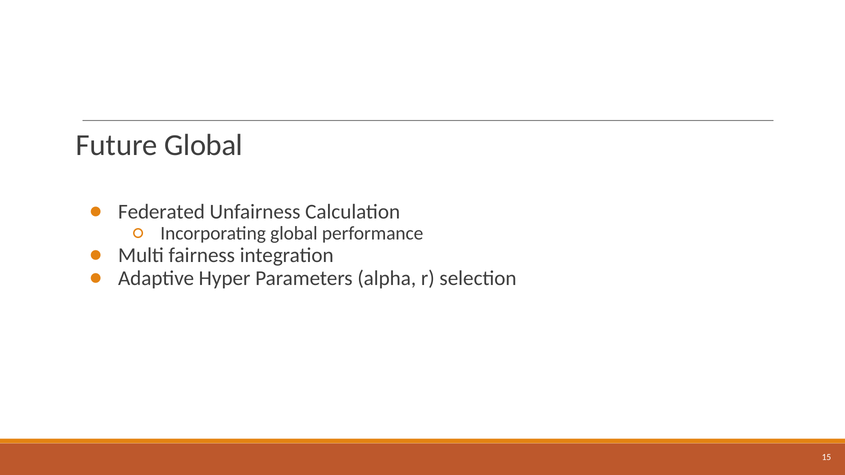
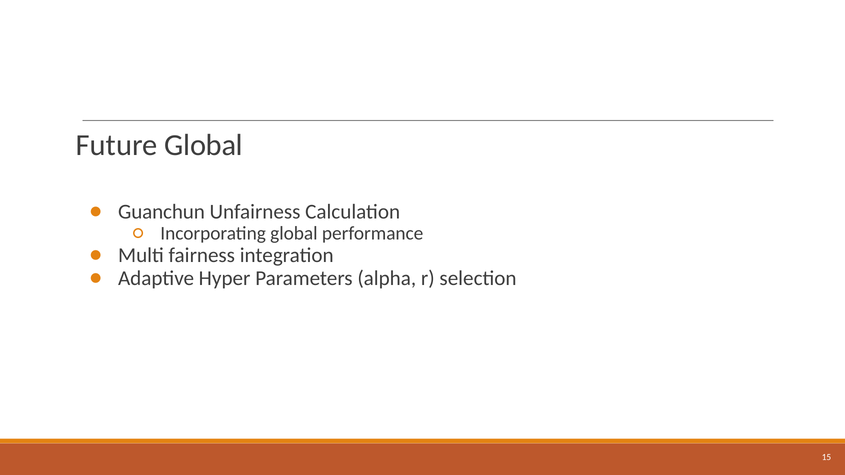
Federated: Federated -> Guanchun (161, 212)
